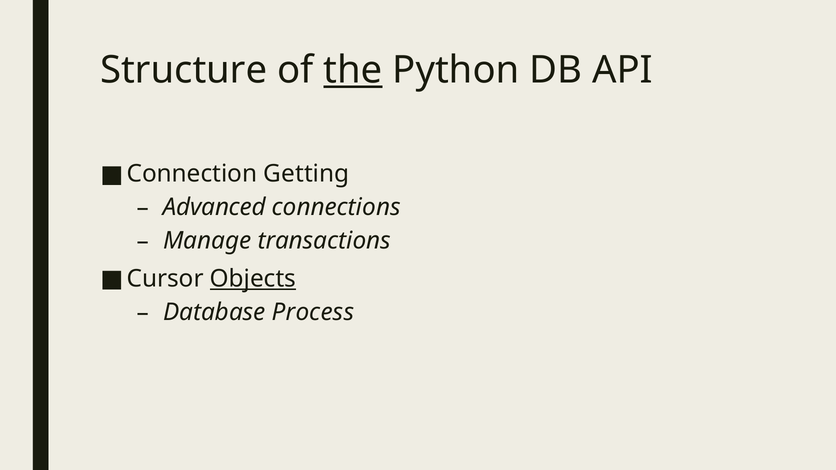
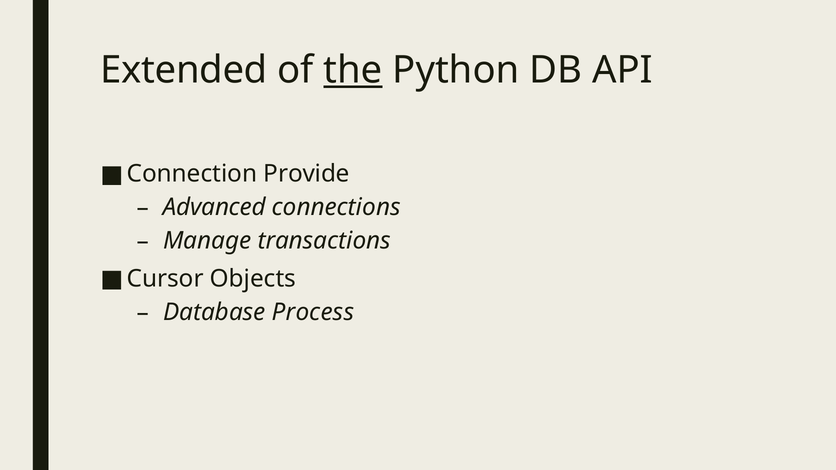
Structure: Structure -> Extended (184, 70)
Getting: Getting -> Provide (307, 174)
Objects underline: present -> none (253, 279)
